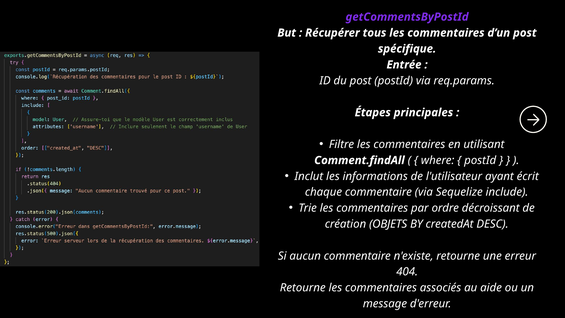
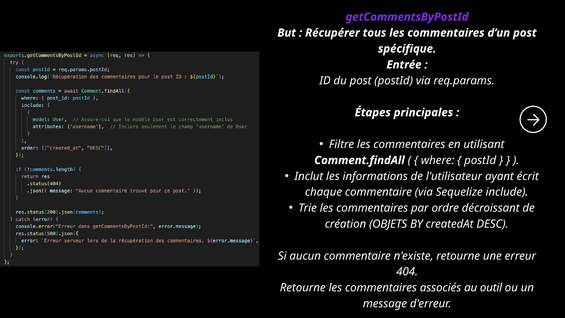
aide: aide -> outil (491, 288)
